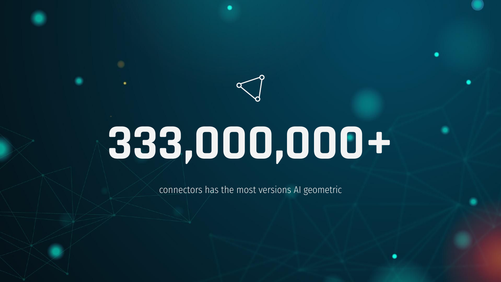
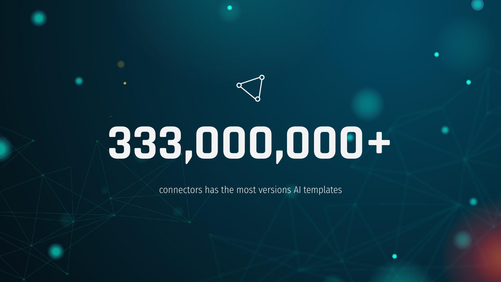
geometric: geometric -> templates (323, 190)
